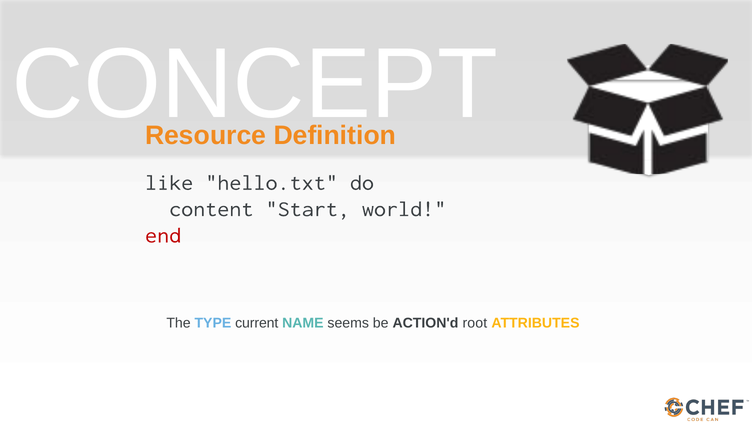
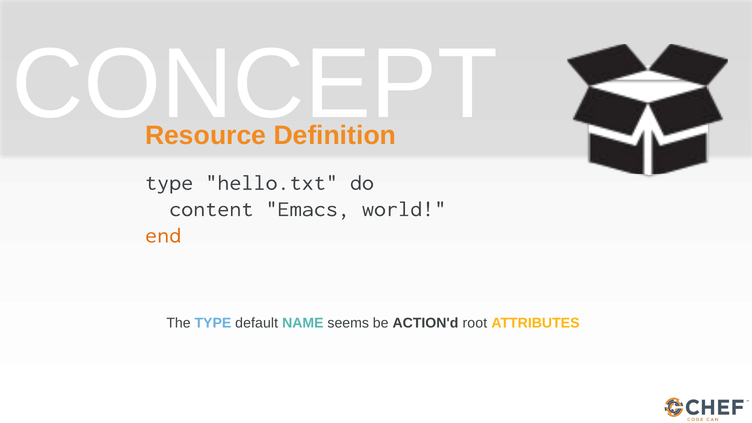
like: like -> type (169, 183)
Start: Start -> Emacs (308, 209)
end colour: red -> orange (163, 235)
current: current -> default (257, 323)
